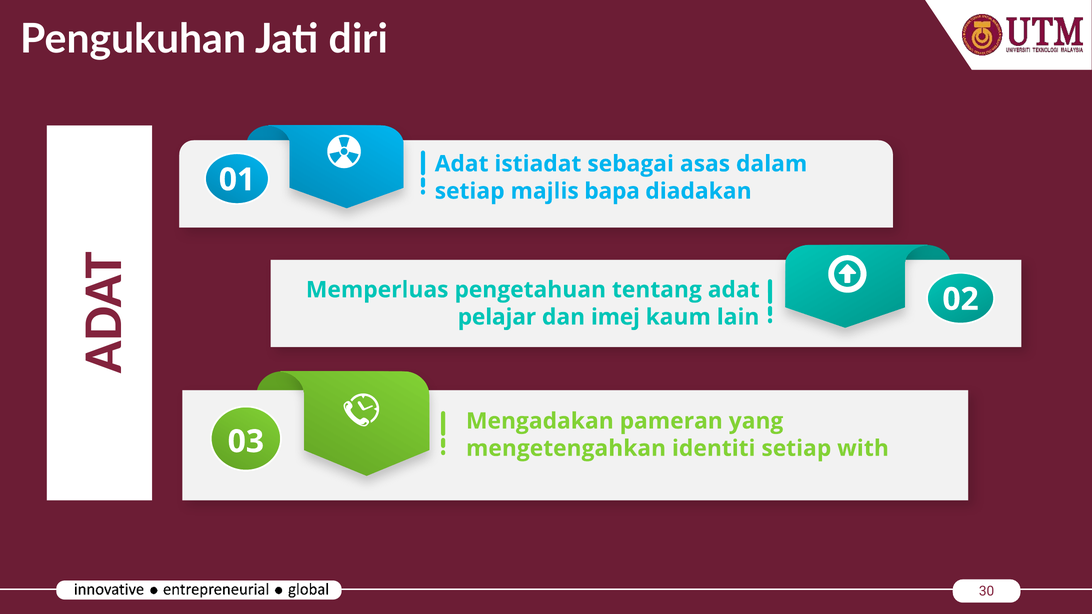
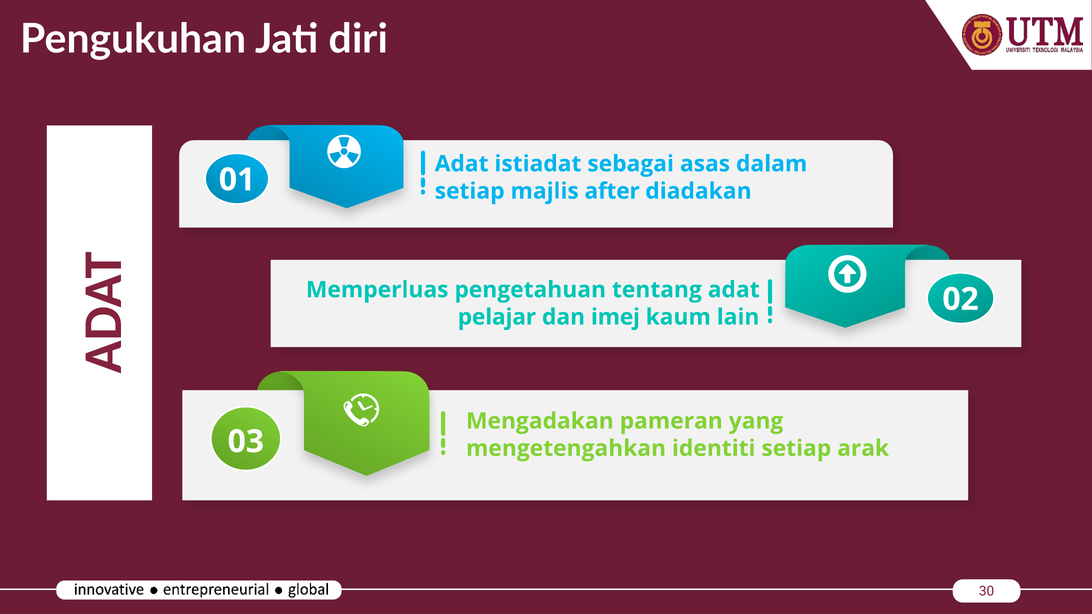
bapa: bapa -> after (612, 191)
with: with -> arak (863, 449)
